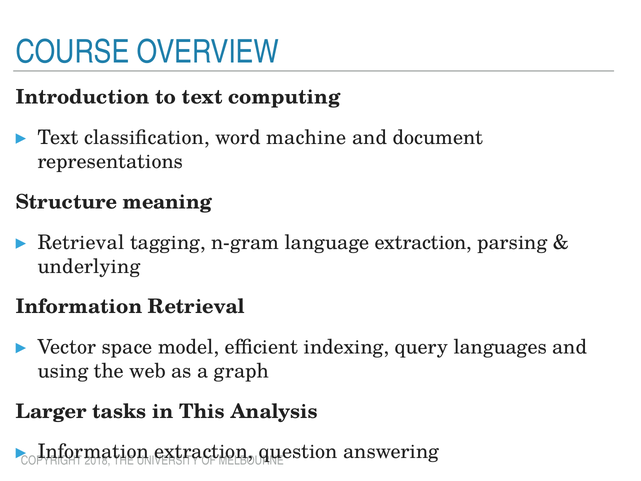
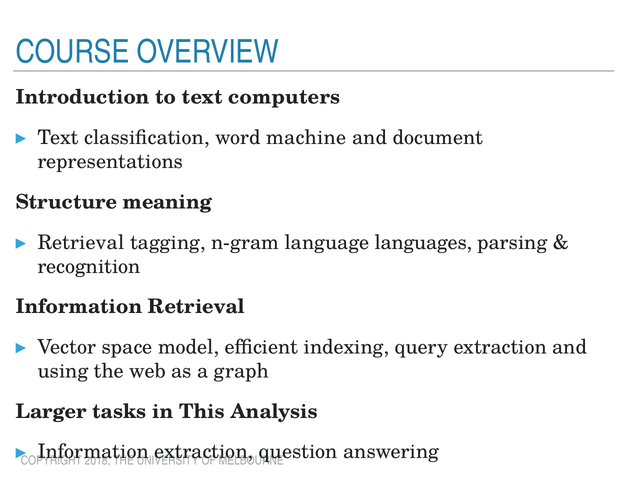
computing: computing -> computers (284, 97)
language extraction: extraction -> languages (423, 242)
underlying: underlying -> recognition (89, 266)
query languages: languages -> extraction (500, 347)
